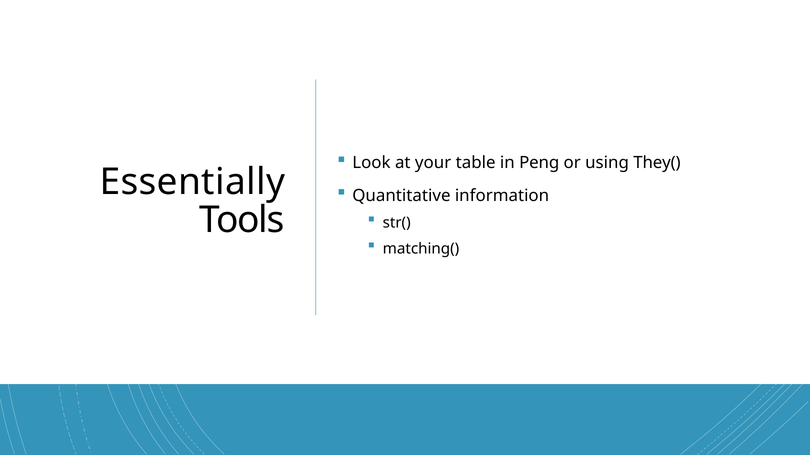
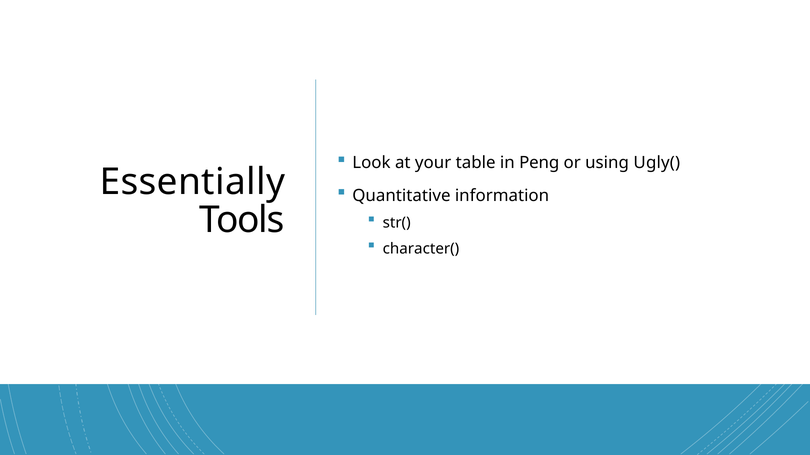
They(: They( -> Ugly( (657, 163)
matching(: matching( -> character( (421, 249)
